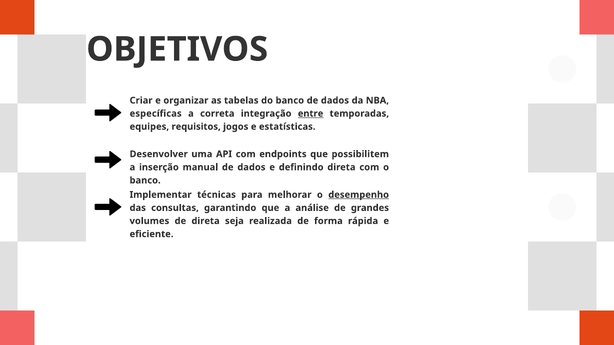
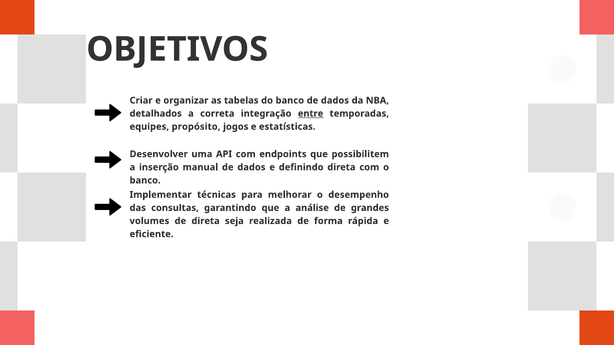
específicas: específicas -> detalhados (156, 114)
requisitos: requisitos -> propósito (196, 127)
desempenho underline: present -> none (359, 195)
